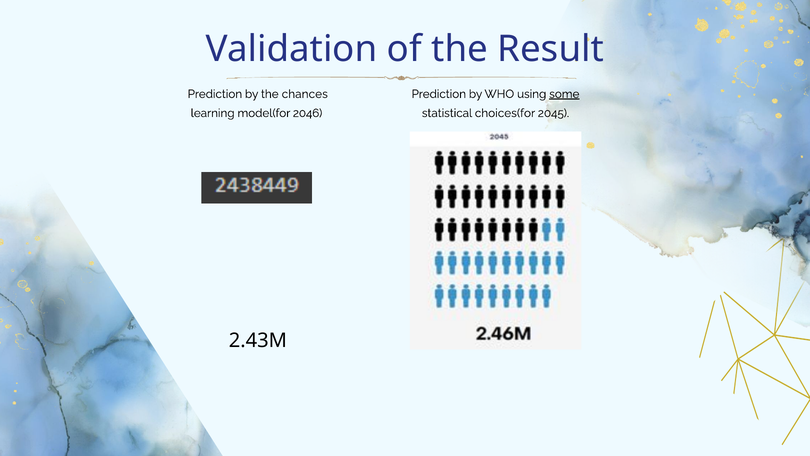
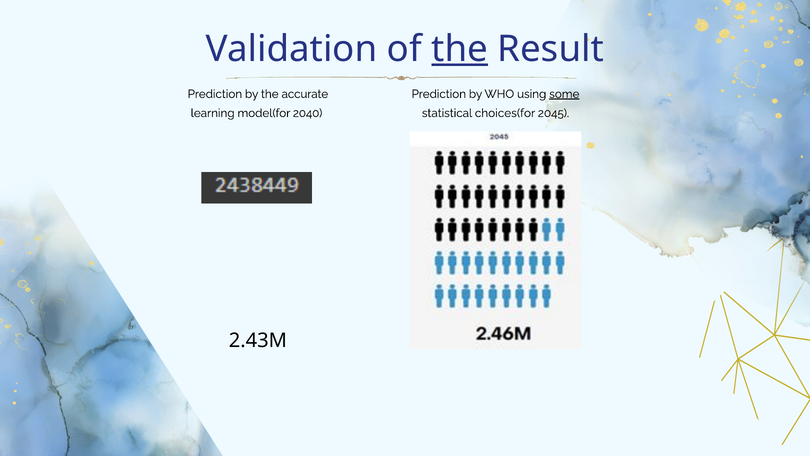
the underline: none -> present (460, 49)
chances: chances -> accurate (305, 94)
2046: 2046 -> 2040 (308, 113)
